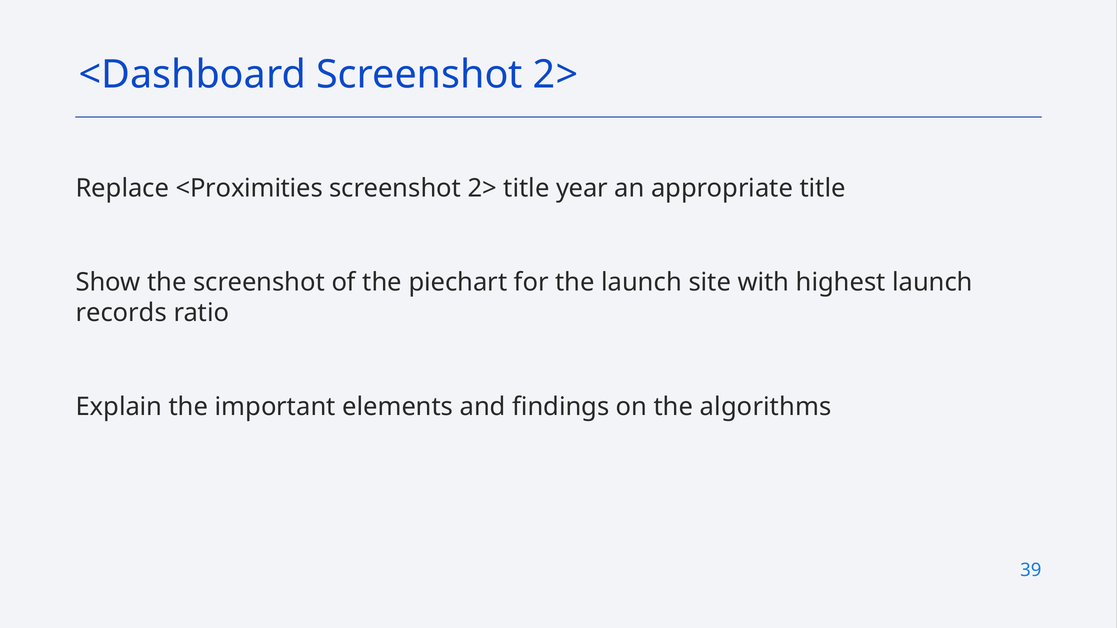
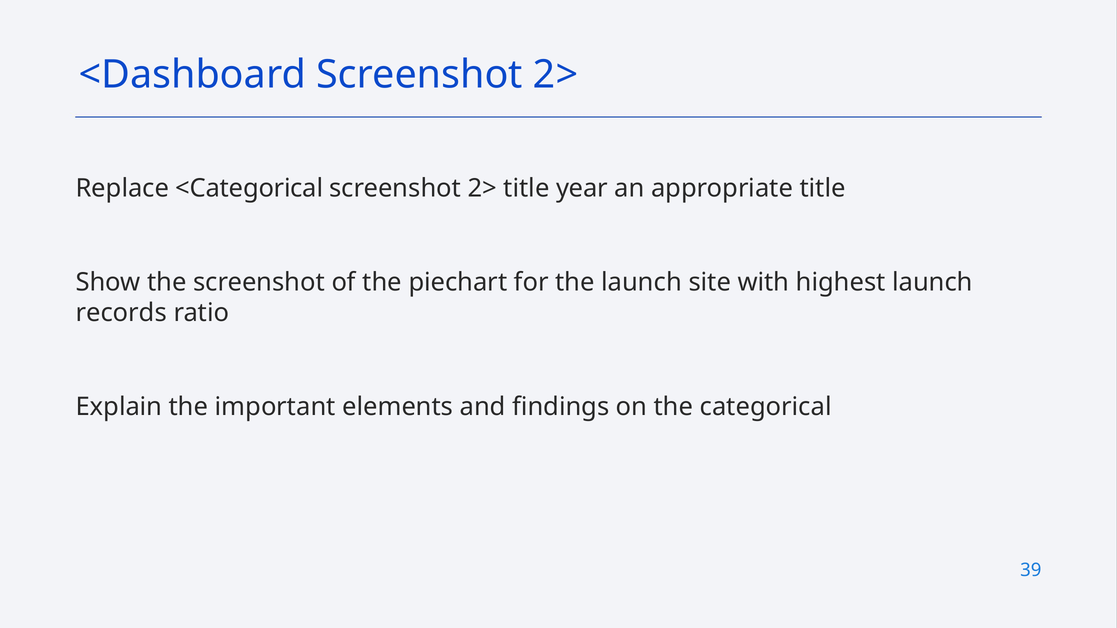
<Proximities: <Proximities -> <Categorical (249, 189)
algorithms: algorithms -> categorical (766, 407)
